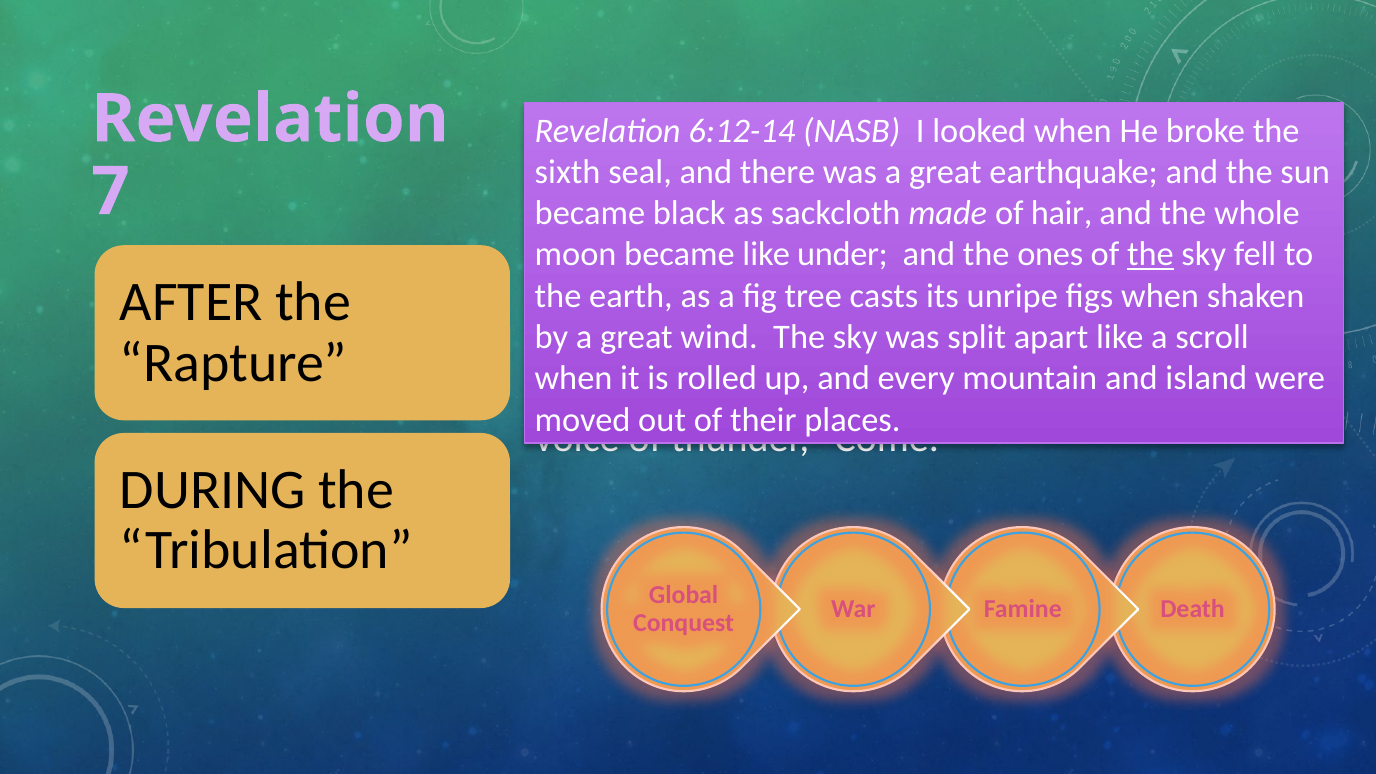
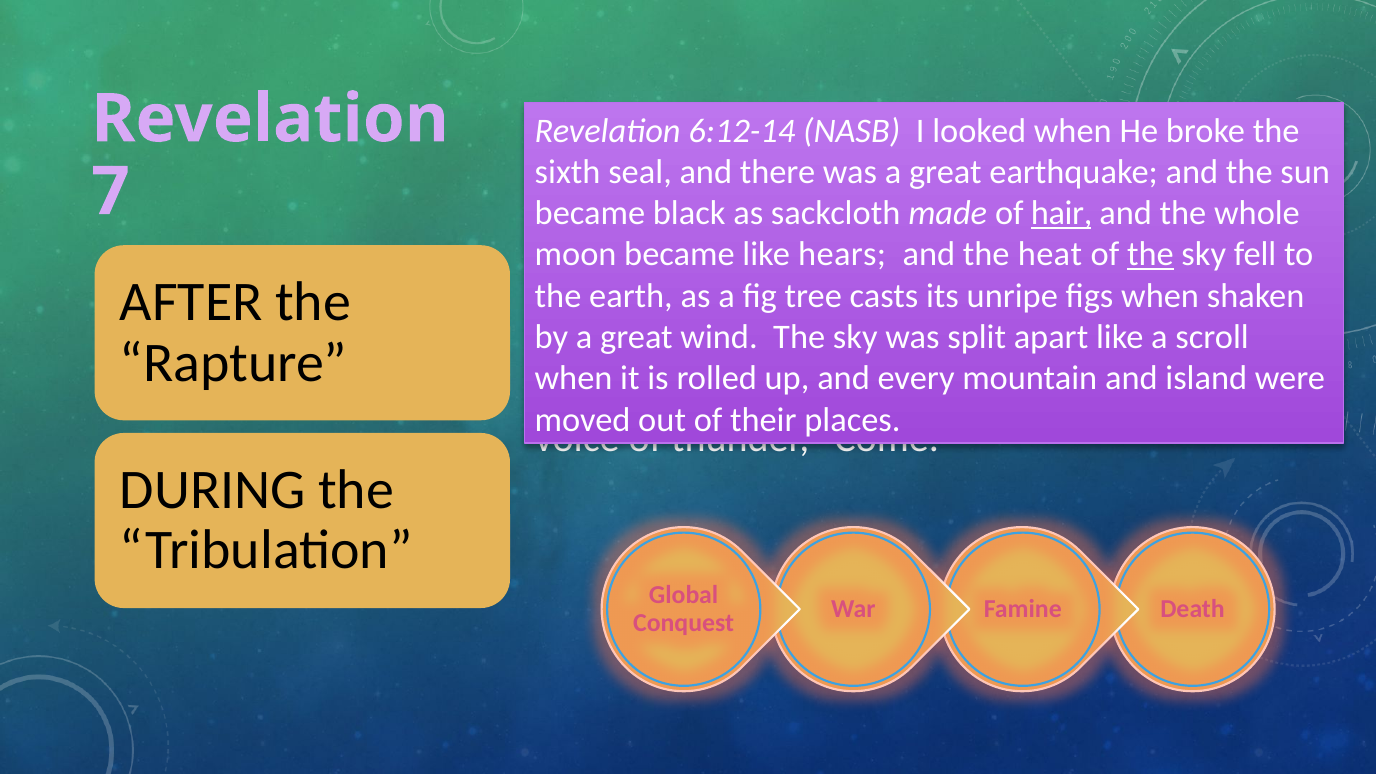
hair underline: none -> present (1062, 213)
under: under -> hears (842, 255)
ones: ones -> heat (1050, 255)
